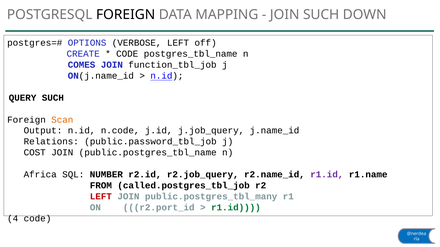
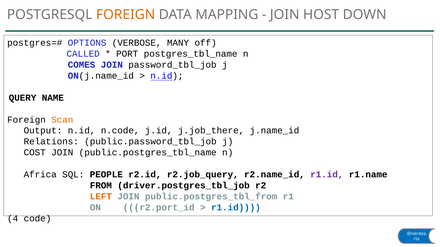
FOREIGN colour: black -> orange (126, 15)
JOIN SUCH: SUCH -> HOST (321, 15)
VERBOSE LEFT: LEFT -> MANY (178, 43)
CREATE: CREATE -> CALLED (83, 54)
CODE: CODE -> PORT (127, 54)
function_tbl_job: function_tbl_job -> password_tbl_job (172, 65)
QUERY SUCH: SUCH -> NAME (53, 98)
j.job_query: j.job_query -> j.job_there (211, 131)
NUMBER: NUMBER -> PEOPLE (106, 175)
called.postgres_tbl_job: called.postgres_tbl_job -> driver.postgres_tbl_job (184, 186)
LEFT colour: red -> orange (101, 197)
public.postgres_tbl_many: public.postgres_tbl_many -> public.postgres_tbl_from (211, 197)
r1.id colour: green -> blue (236, 208)
